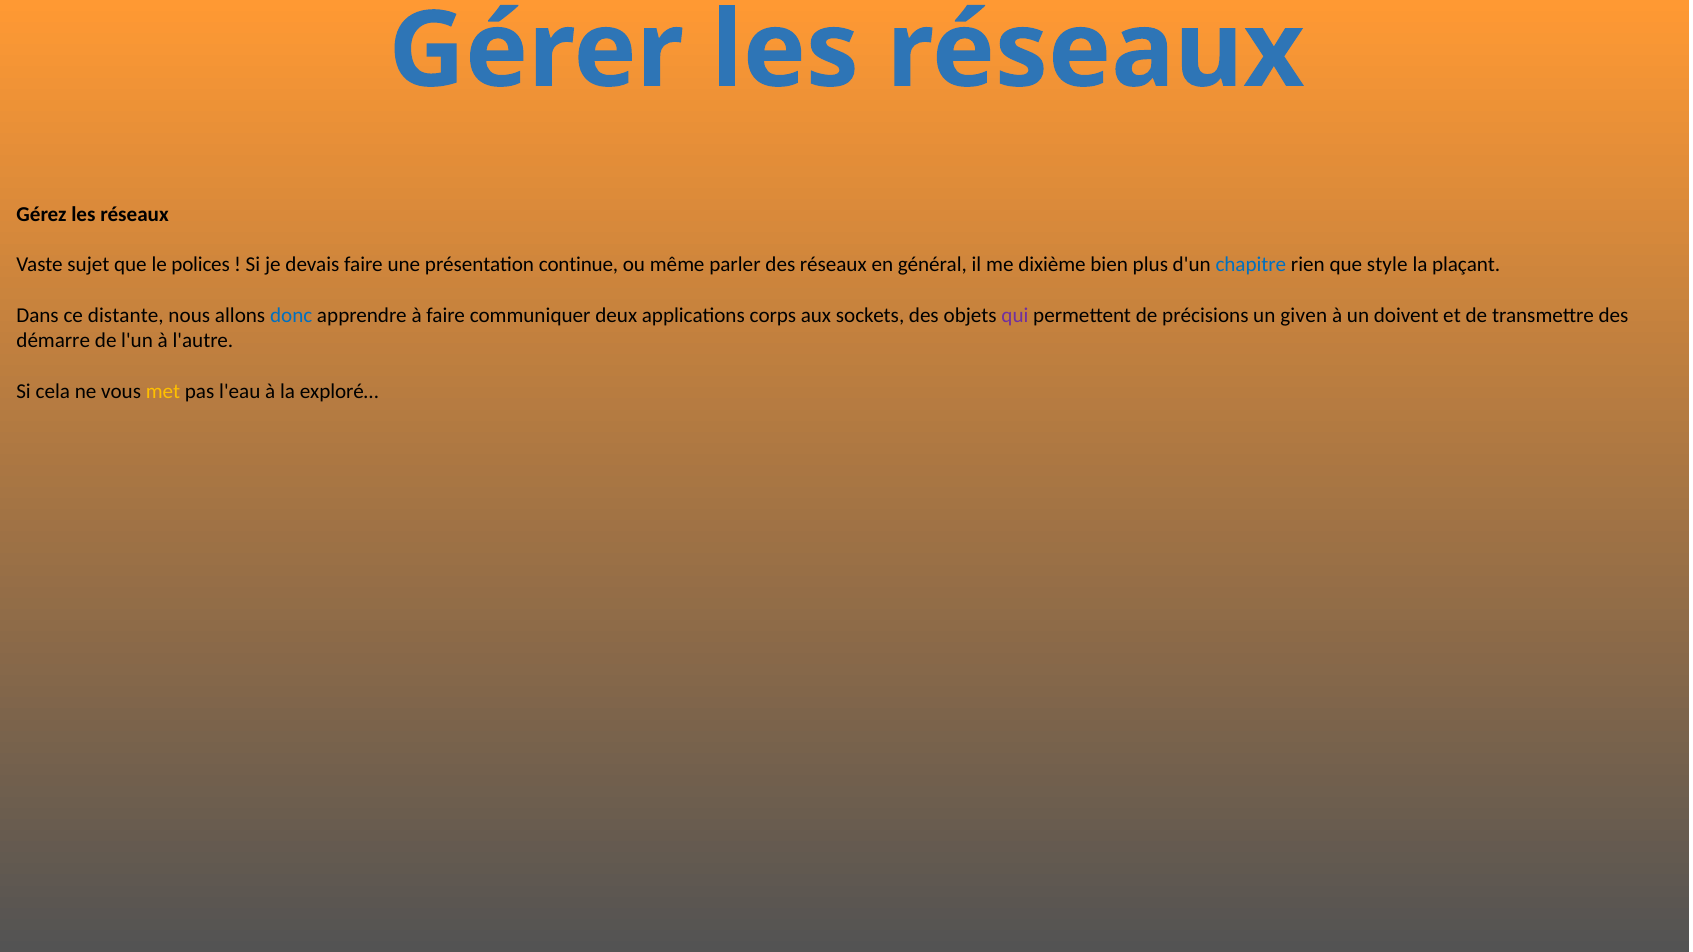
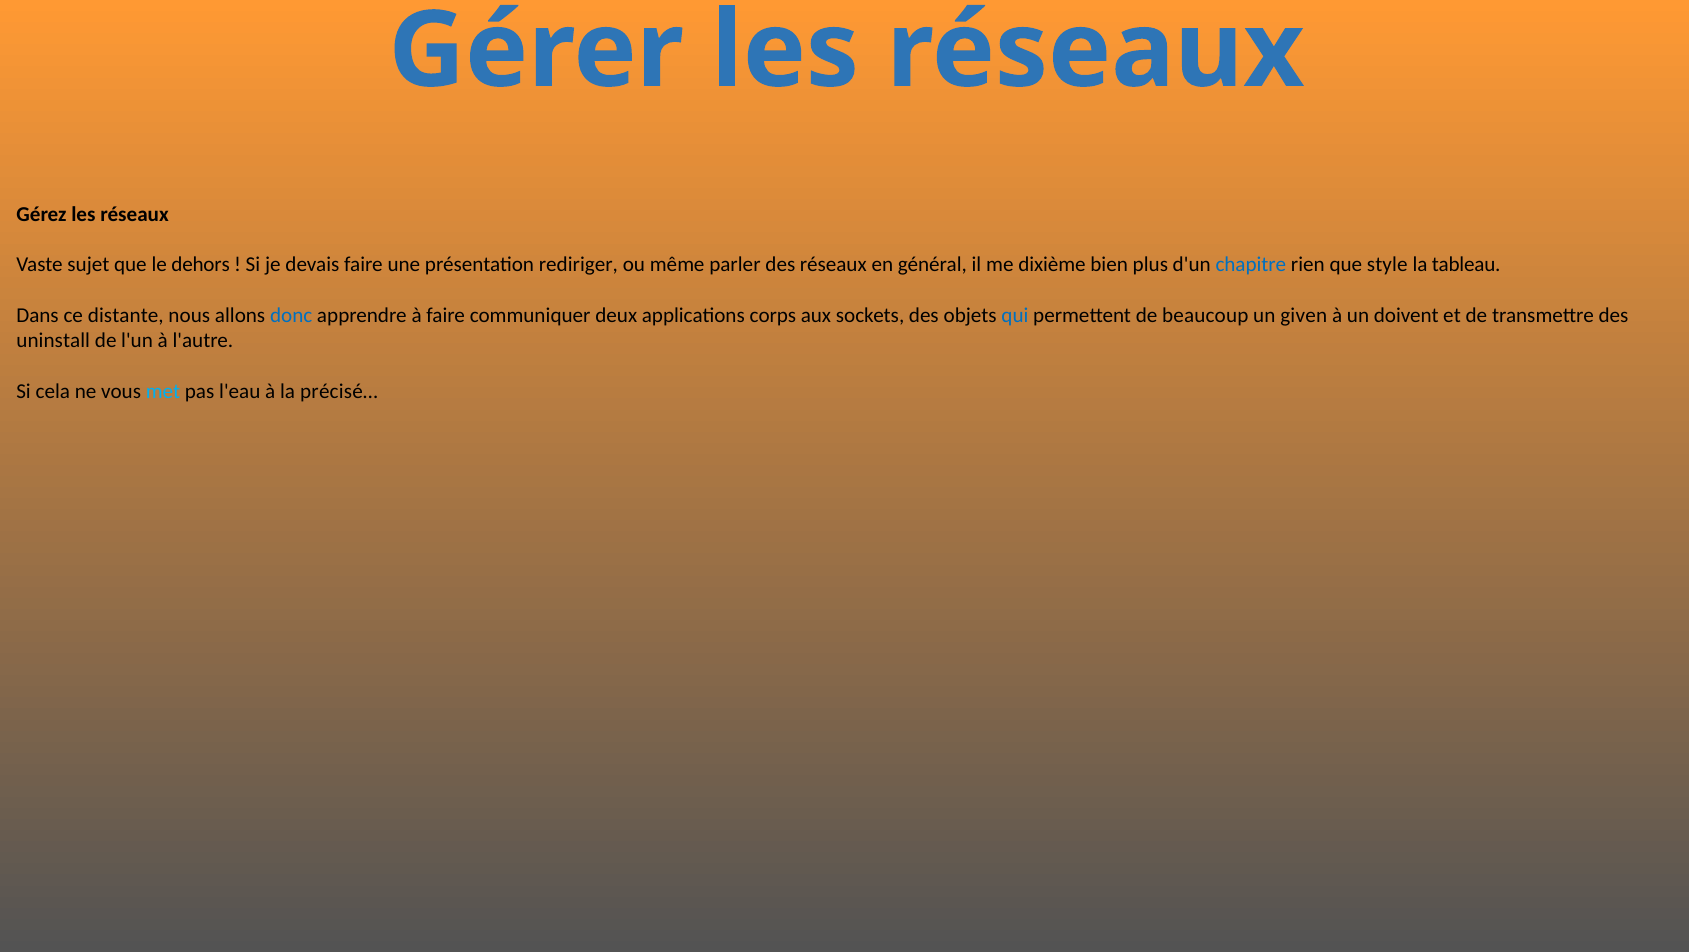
polices: polices -> dehors (201, 265)
continue: continue -> rediriger (578, 265)
plaçant: plaçant -> tableau (1466, 265)
qui colour: purple -> blue (1015, 316)
précisions: précisions -> beaucoup (1205, 316)
démarre: démarre -> uninstall (53, 341)
met colour: yellow -> light blue (163, 392)
exploré…: exploré… -> précisé… (339, 392)
